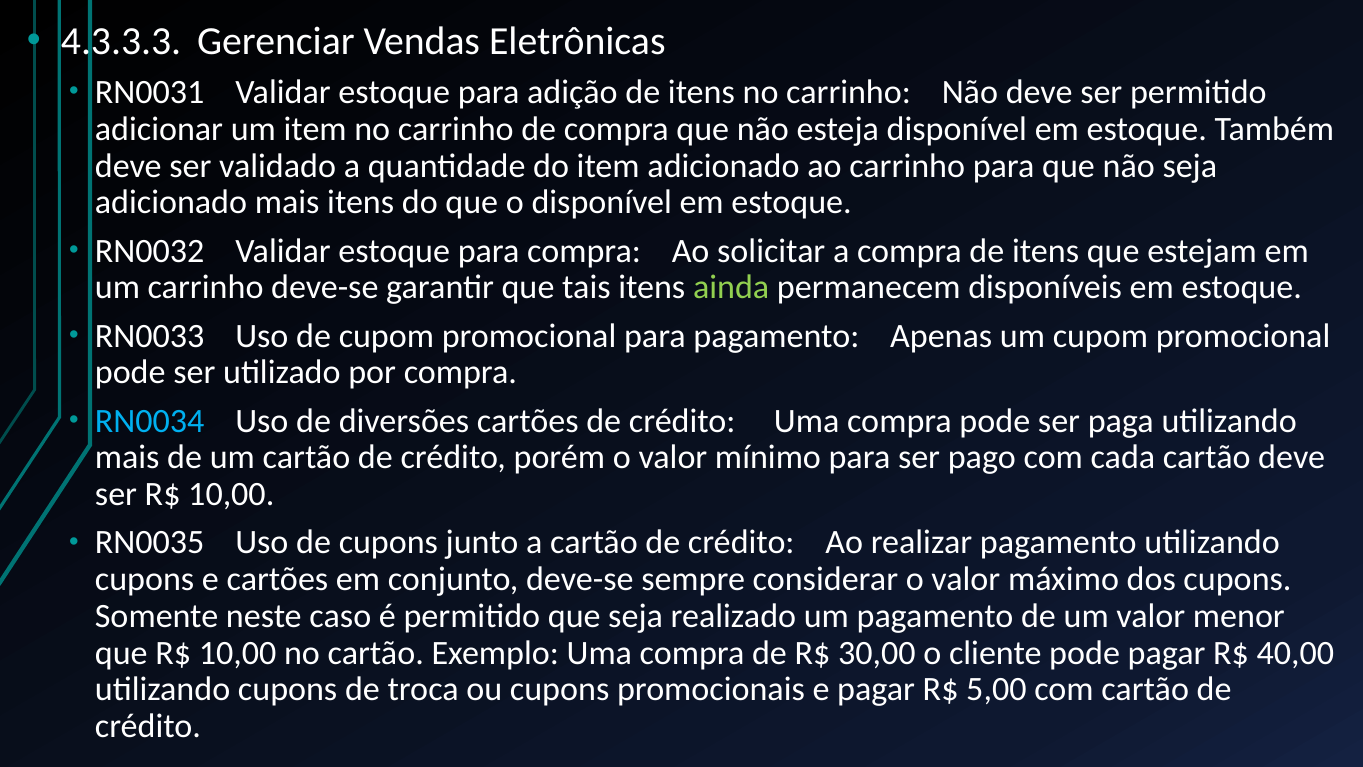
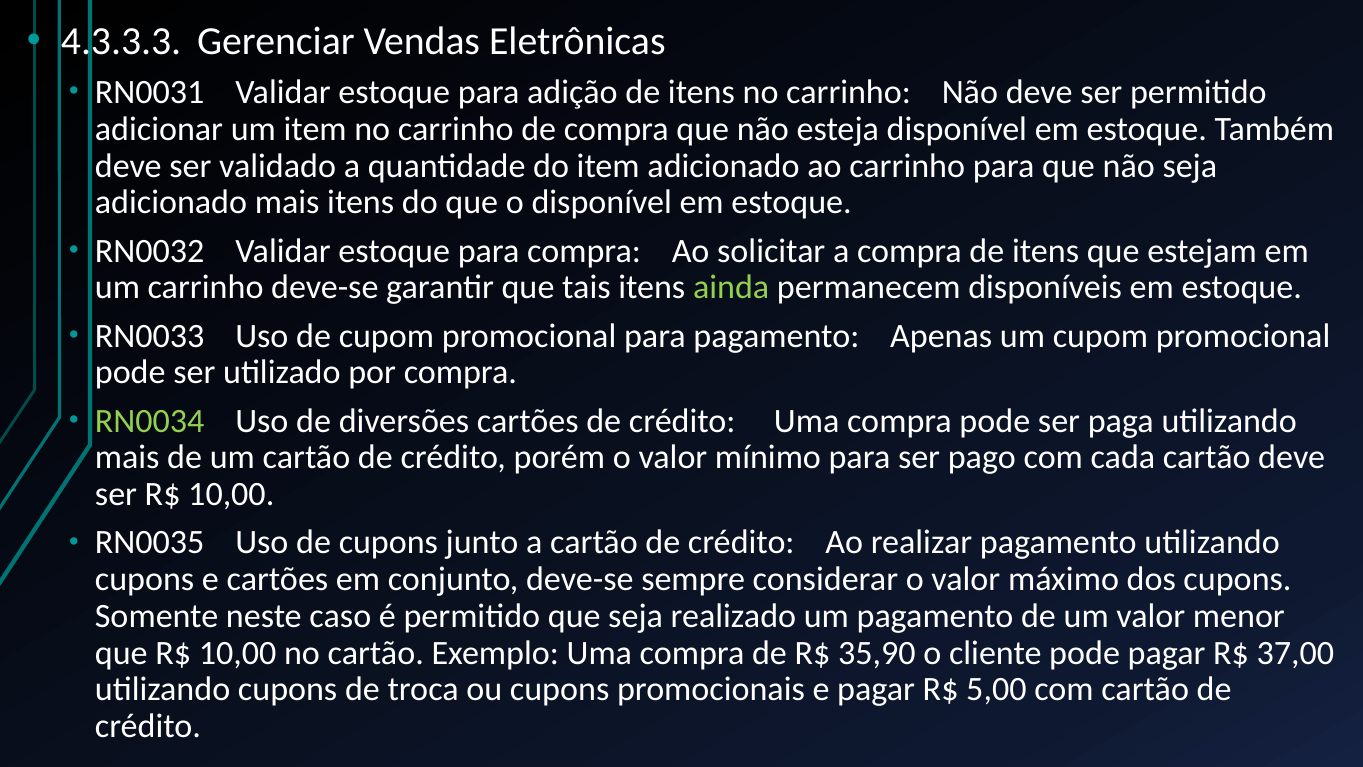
RN0034 colour: light blue -> light green (150, 421)
30,00: 30,00 -> 35,90 (877, 653)
40,00: 40,00 -> 37,00 (1295, 653)
